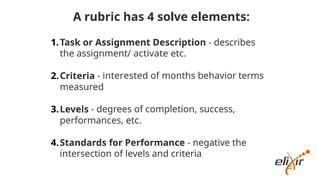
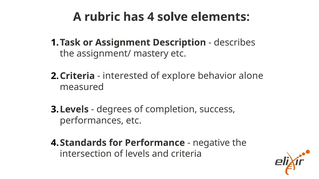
activate: activate -> mastery (151, 54)
months: months -> explore (179, 76)
terms: terms -> alone (251, 76)
